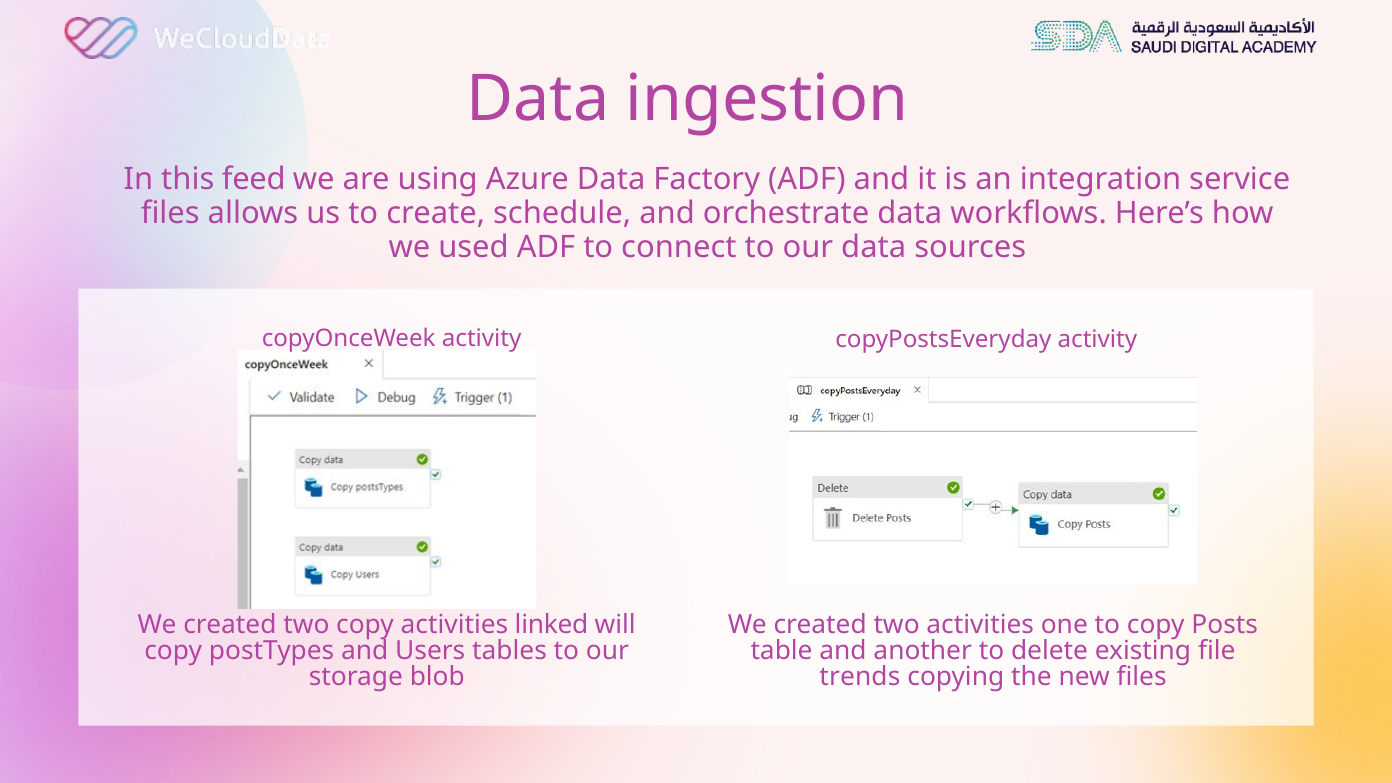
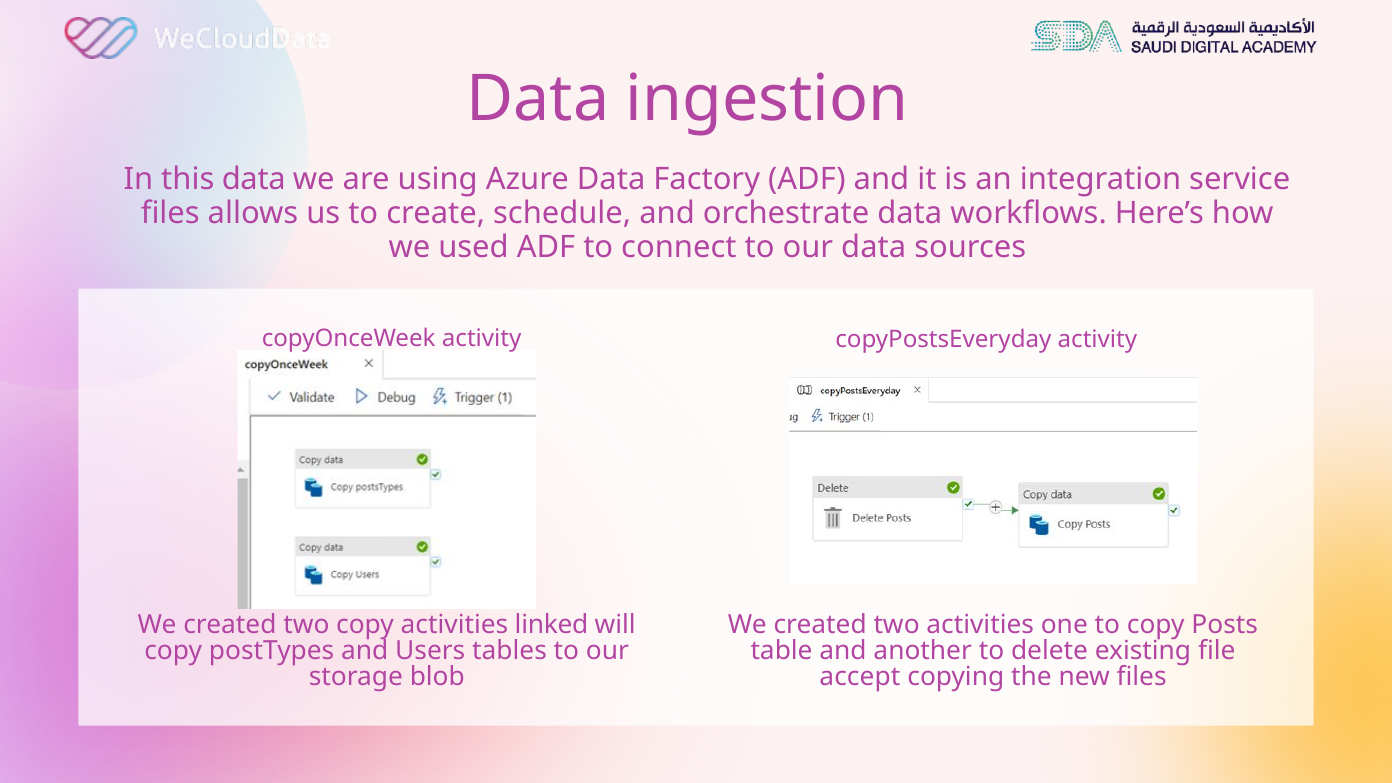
this feed: feed -> data (254, 180)
trends: trends -> accept (860, 677)
